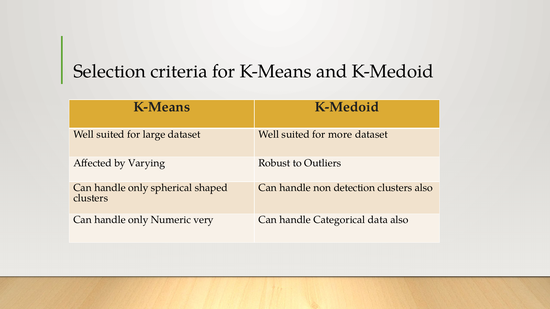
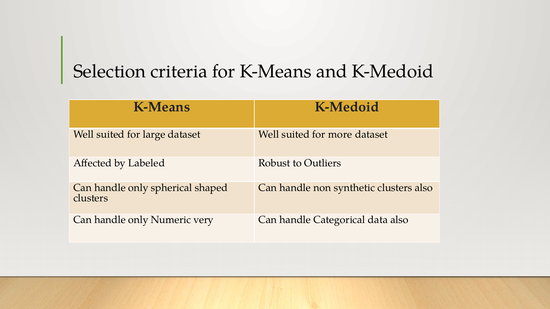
Varying: Varying -> Labeled (147, 163)
detection: detection -> synthetic (354, 188)
